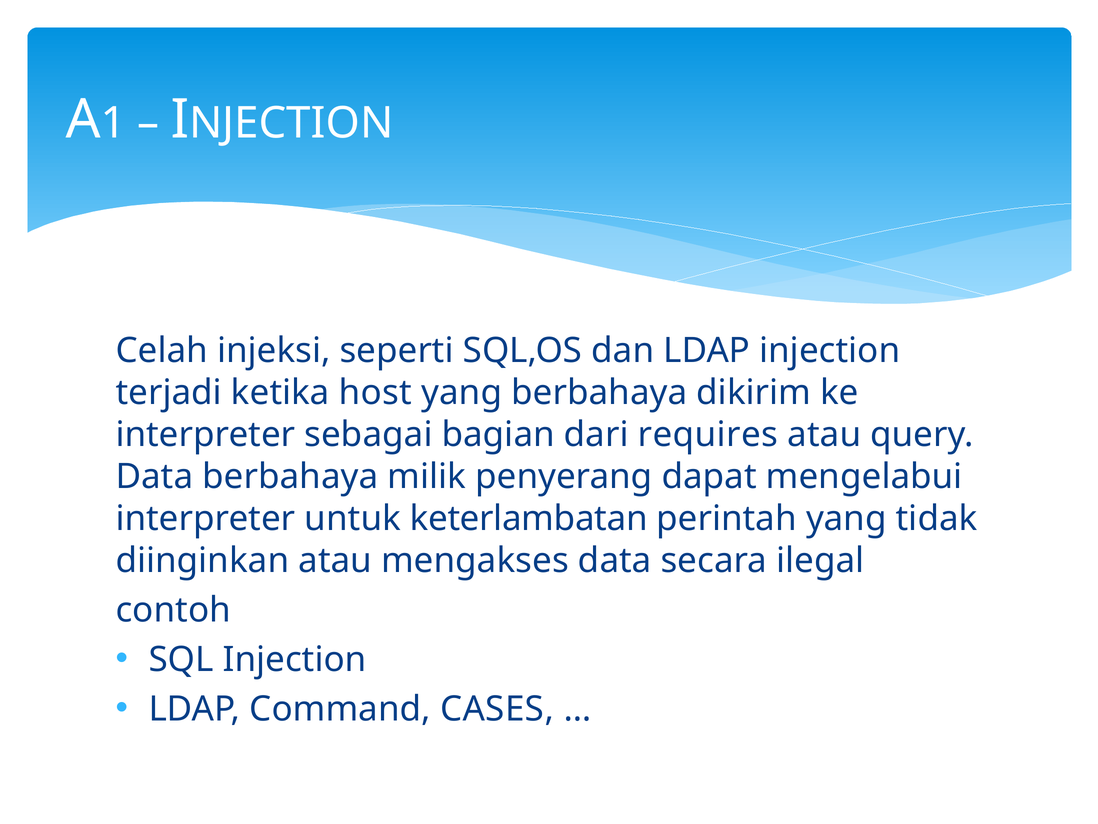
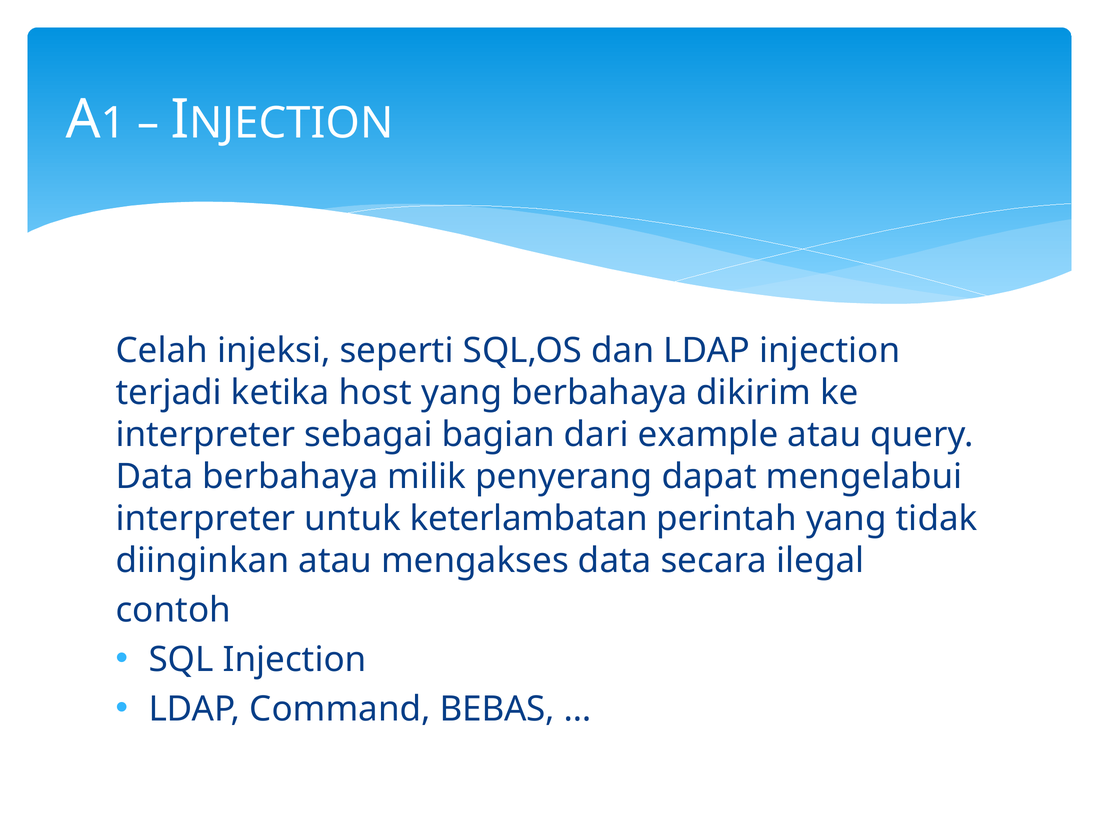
requires: requires -> example (708, 434)
CASES: CASES -> BEBAS (497, 709)
